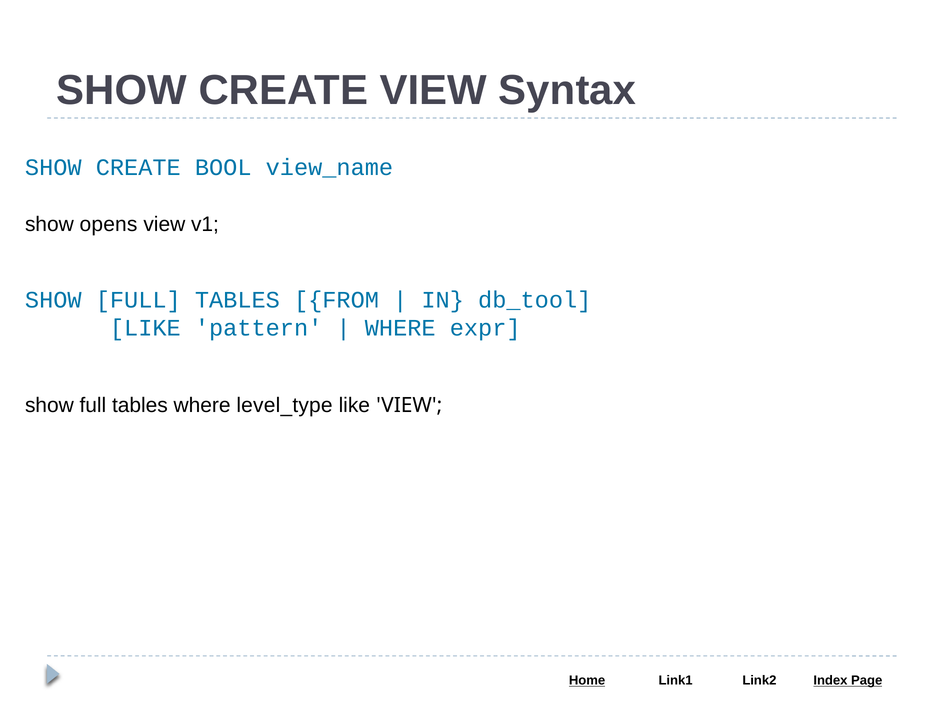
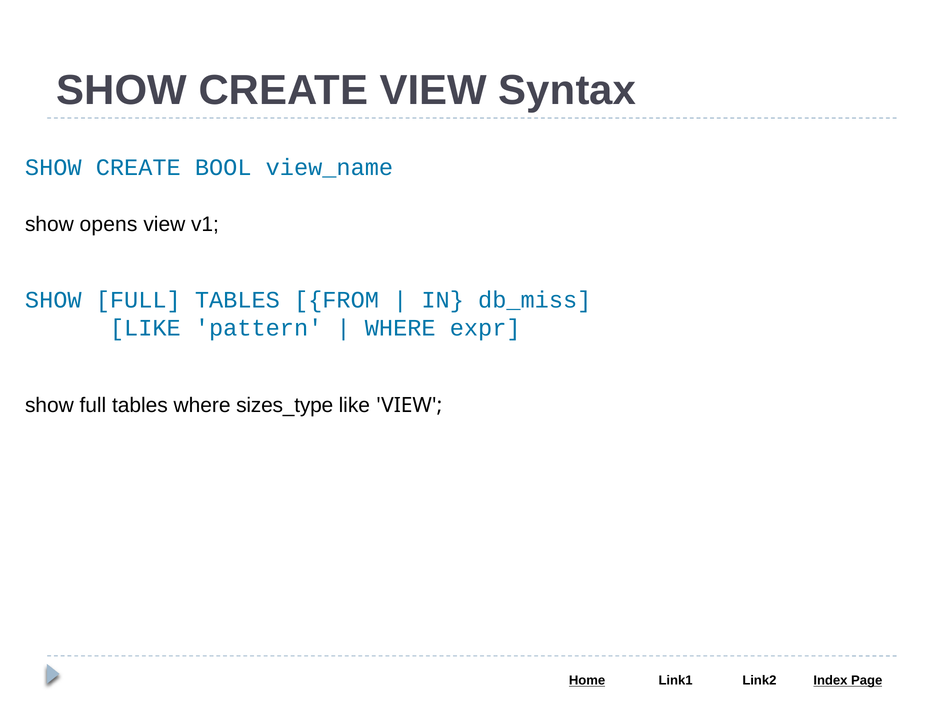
db_tool: db_tool -> db_miss (535, 300)
level_type: level_type -> sizes_type (285, 405)
